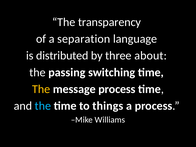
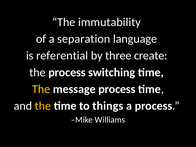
transparency: transparency -> immutability (109, 22)
distributed: distributed -> referential (62, 56)
about: about -> create (151, 56)
the passing: passing -> process (67, 72)
the colour: light blue -> yellow (43, 106)
